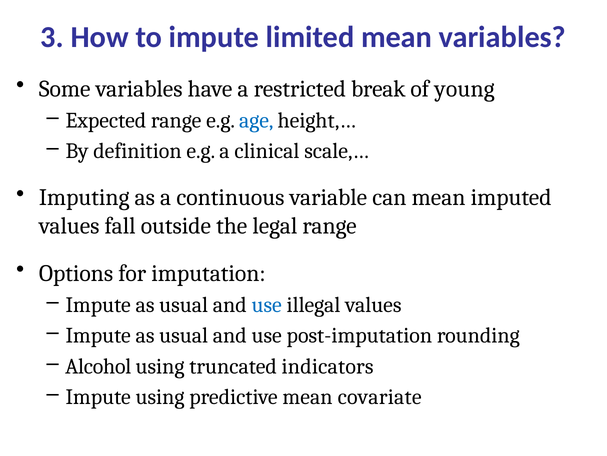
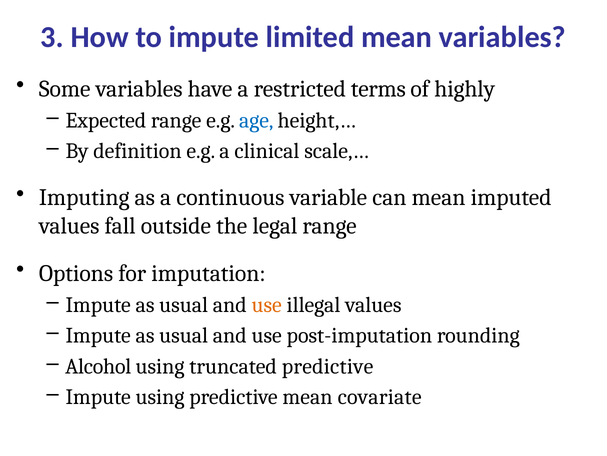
break: break -> terms (378, 89)
young: young -> highly (465, 89)
use colour: blue -> orange (267, 304)
truncated indicators: indicators -> predictive (328, 366)
